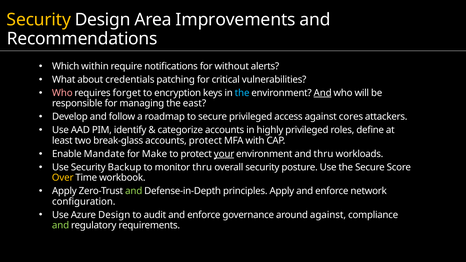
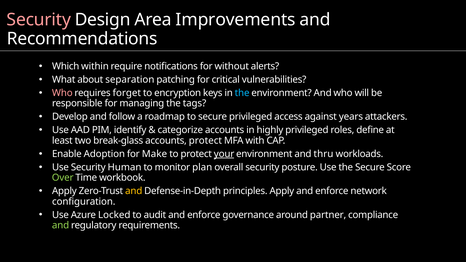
Security colour: yellow -> pink (39, 20)
credentials: credentials -> separation (130, 80)
And underline: present -> none (323, 93)
east: east -> tags (195, 103)
cores: cores -> years (351, 117)
Mandate: Mandate -> Adoption (104, 154)
Backup: Backup -> Human (125, 167)
monitor thru: thru -> plan (202, 167)
Over colour: yellow -> light green (63, 178)
and colour: light green -> yellow (134, 191)
Azure Design: Design -> Locked (114, 215)
around against: against -> partner (328, 215)
